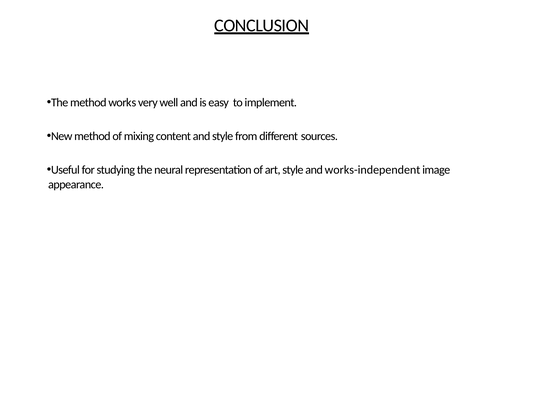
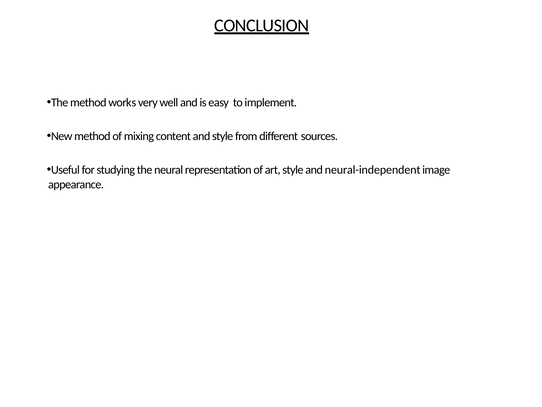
works-independent: works-independent -> neural-independent (373, 170)
